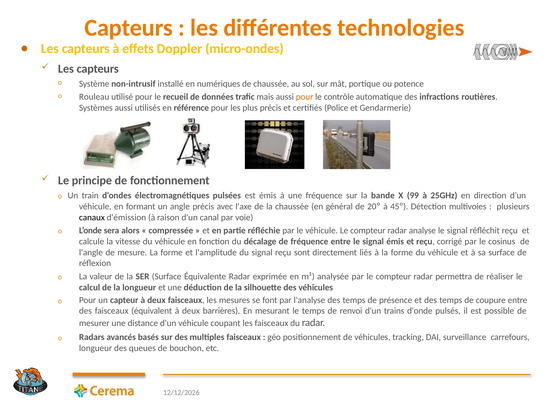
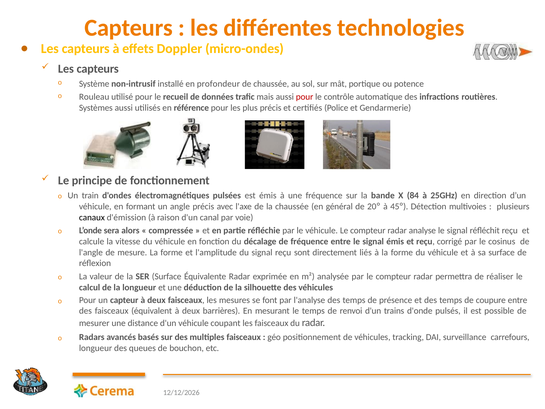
numériques: numériques -> profondeur (218, 84)
pour colour: orange -> red (305, 97)
99: 99 -> 84 (413, 195)
